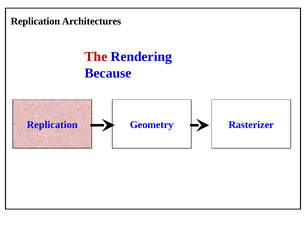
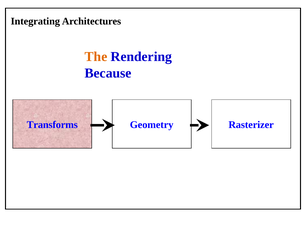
Replication: Replication -> Integrating (35, 21)
The colour: red -> orange (96, 57)
Replication: Replication -> Transforms (52, 124)
